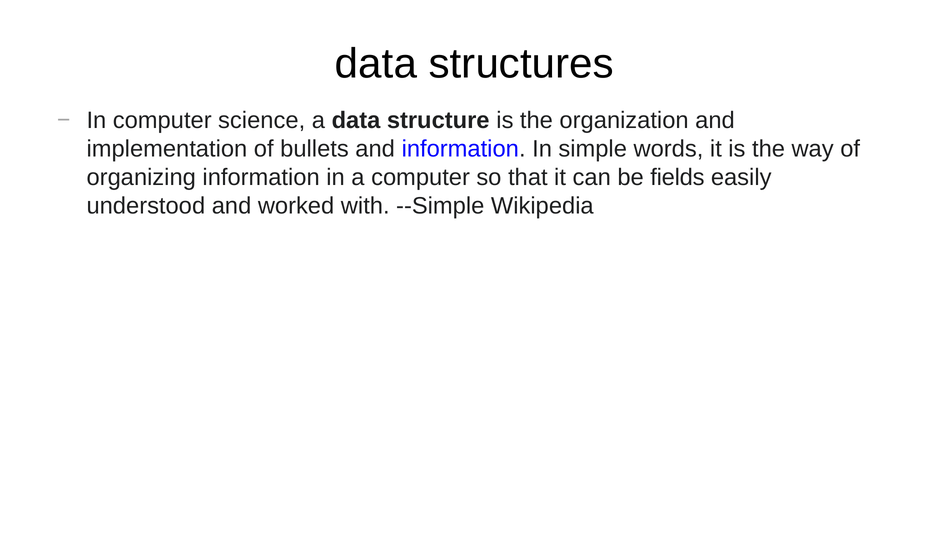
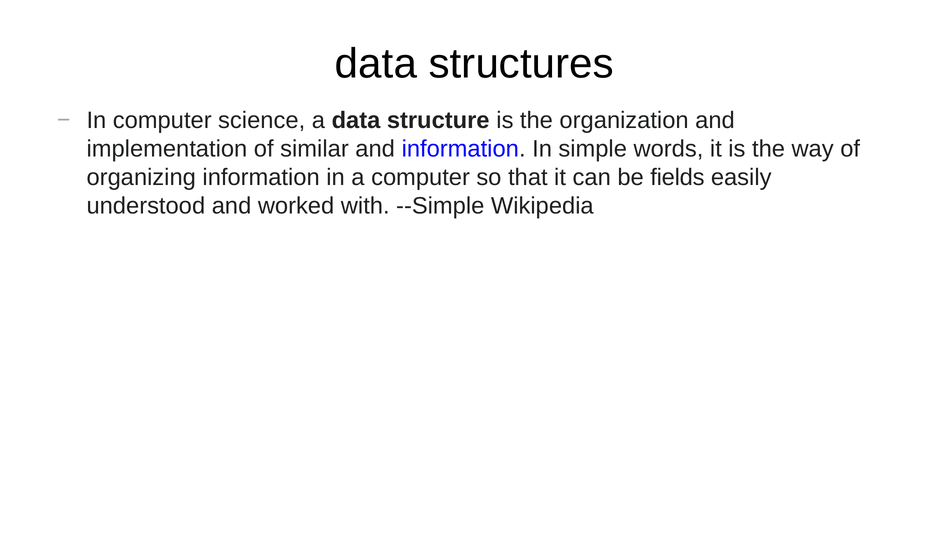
bullets: bullets -> similar (314, 149)
